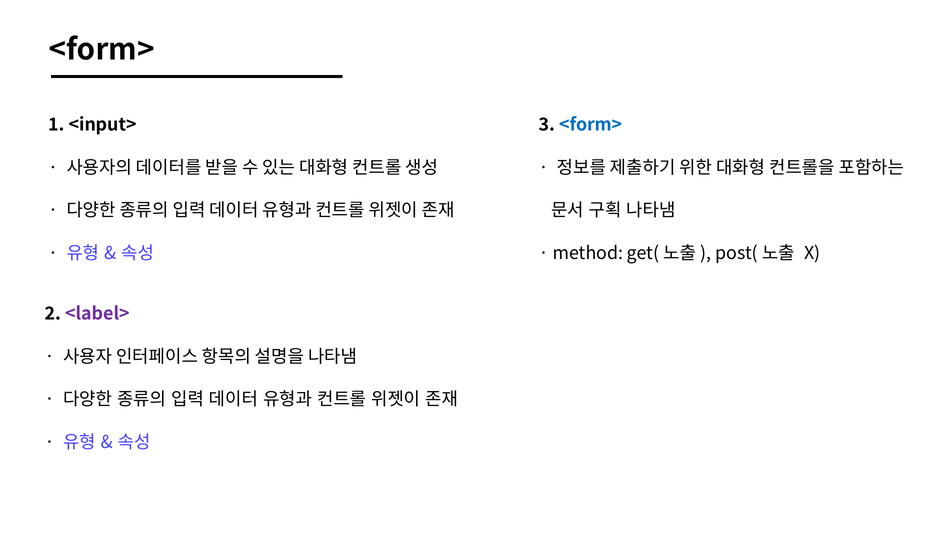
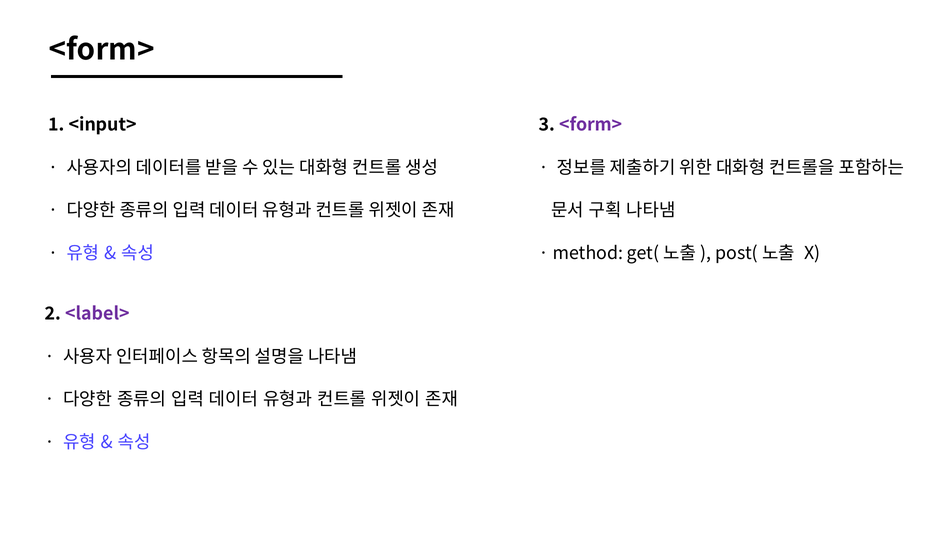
<form> colour: blue -> purple (591, 125)
